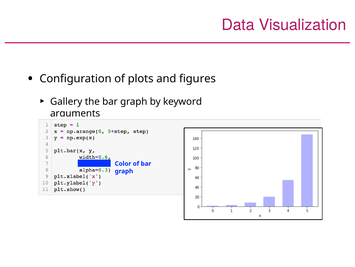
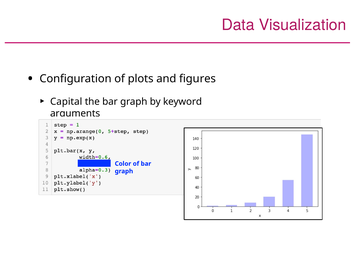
Gallery: Gallery -> Capital (66, 101)
